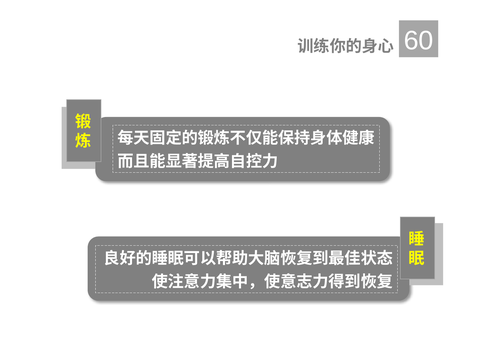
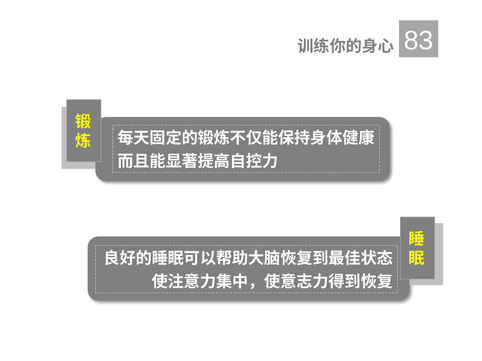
60: 60 -> 83 (419, 41)
